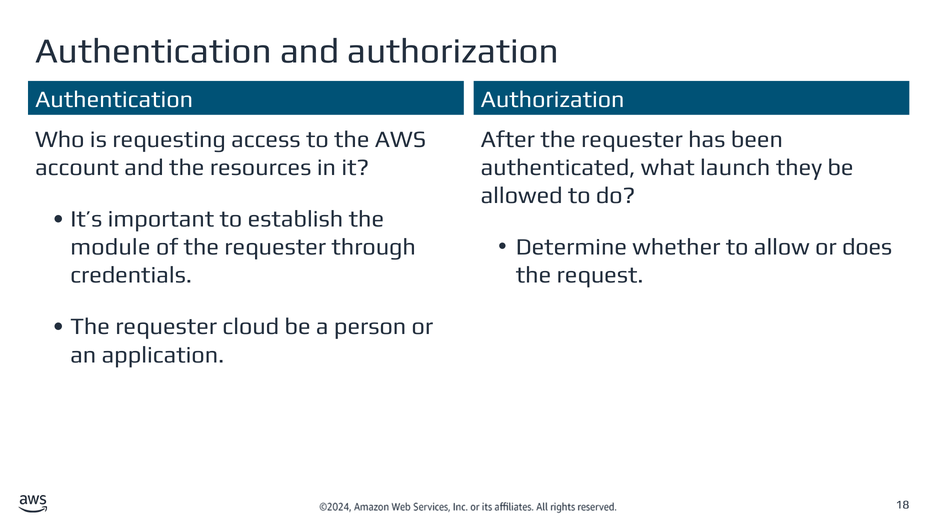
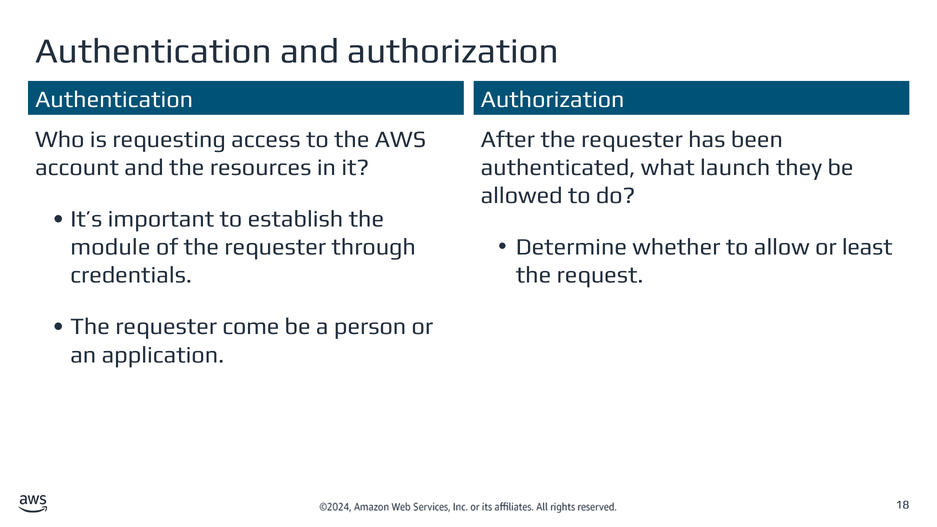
does: does -> least (867, 247)
cloud: cloud -> come (251, 327)
